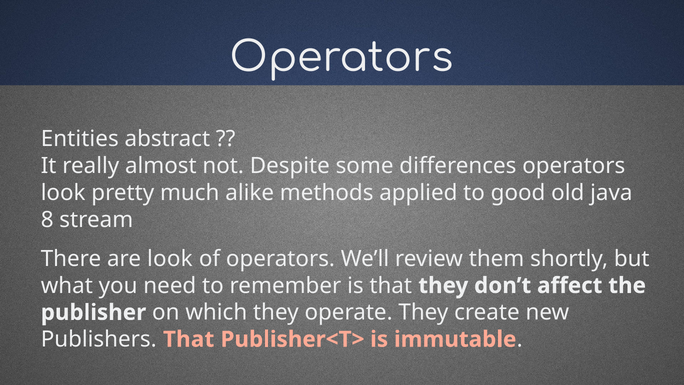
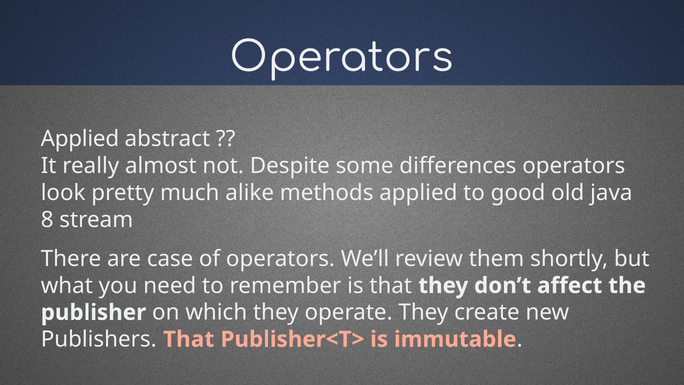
Entities: Entities -> Applied (80, 139)
are look: look -> case (170, 259)
